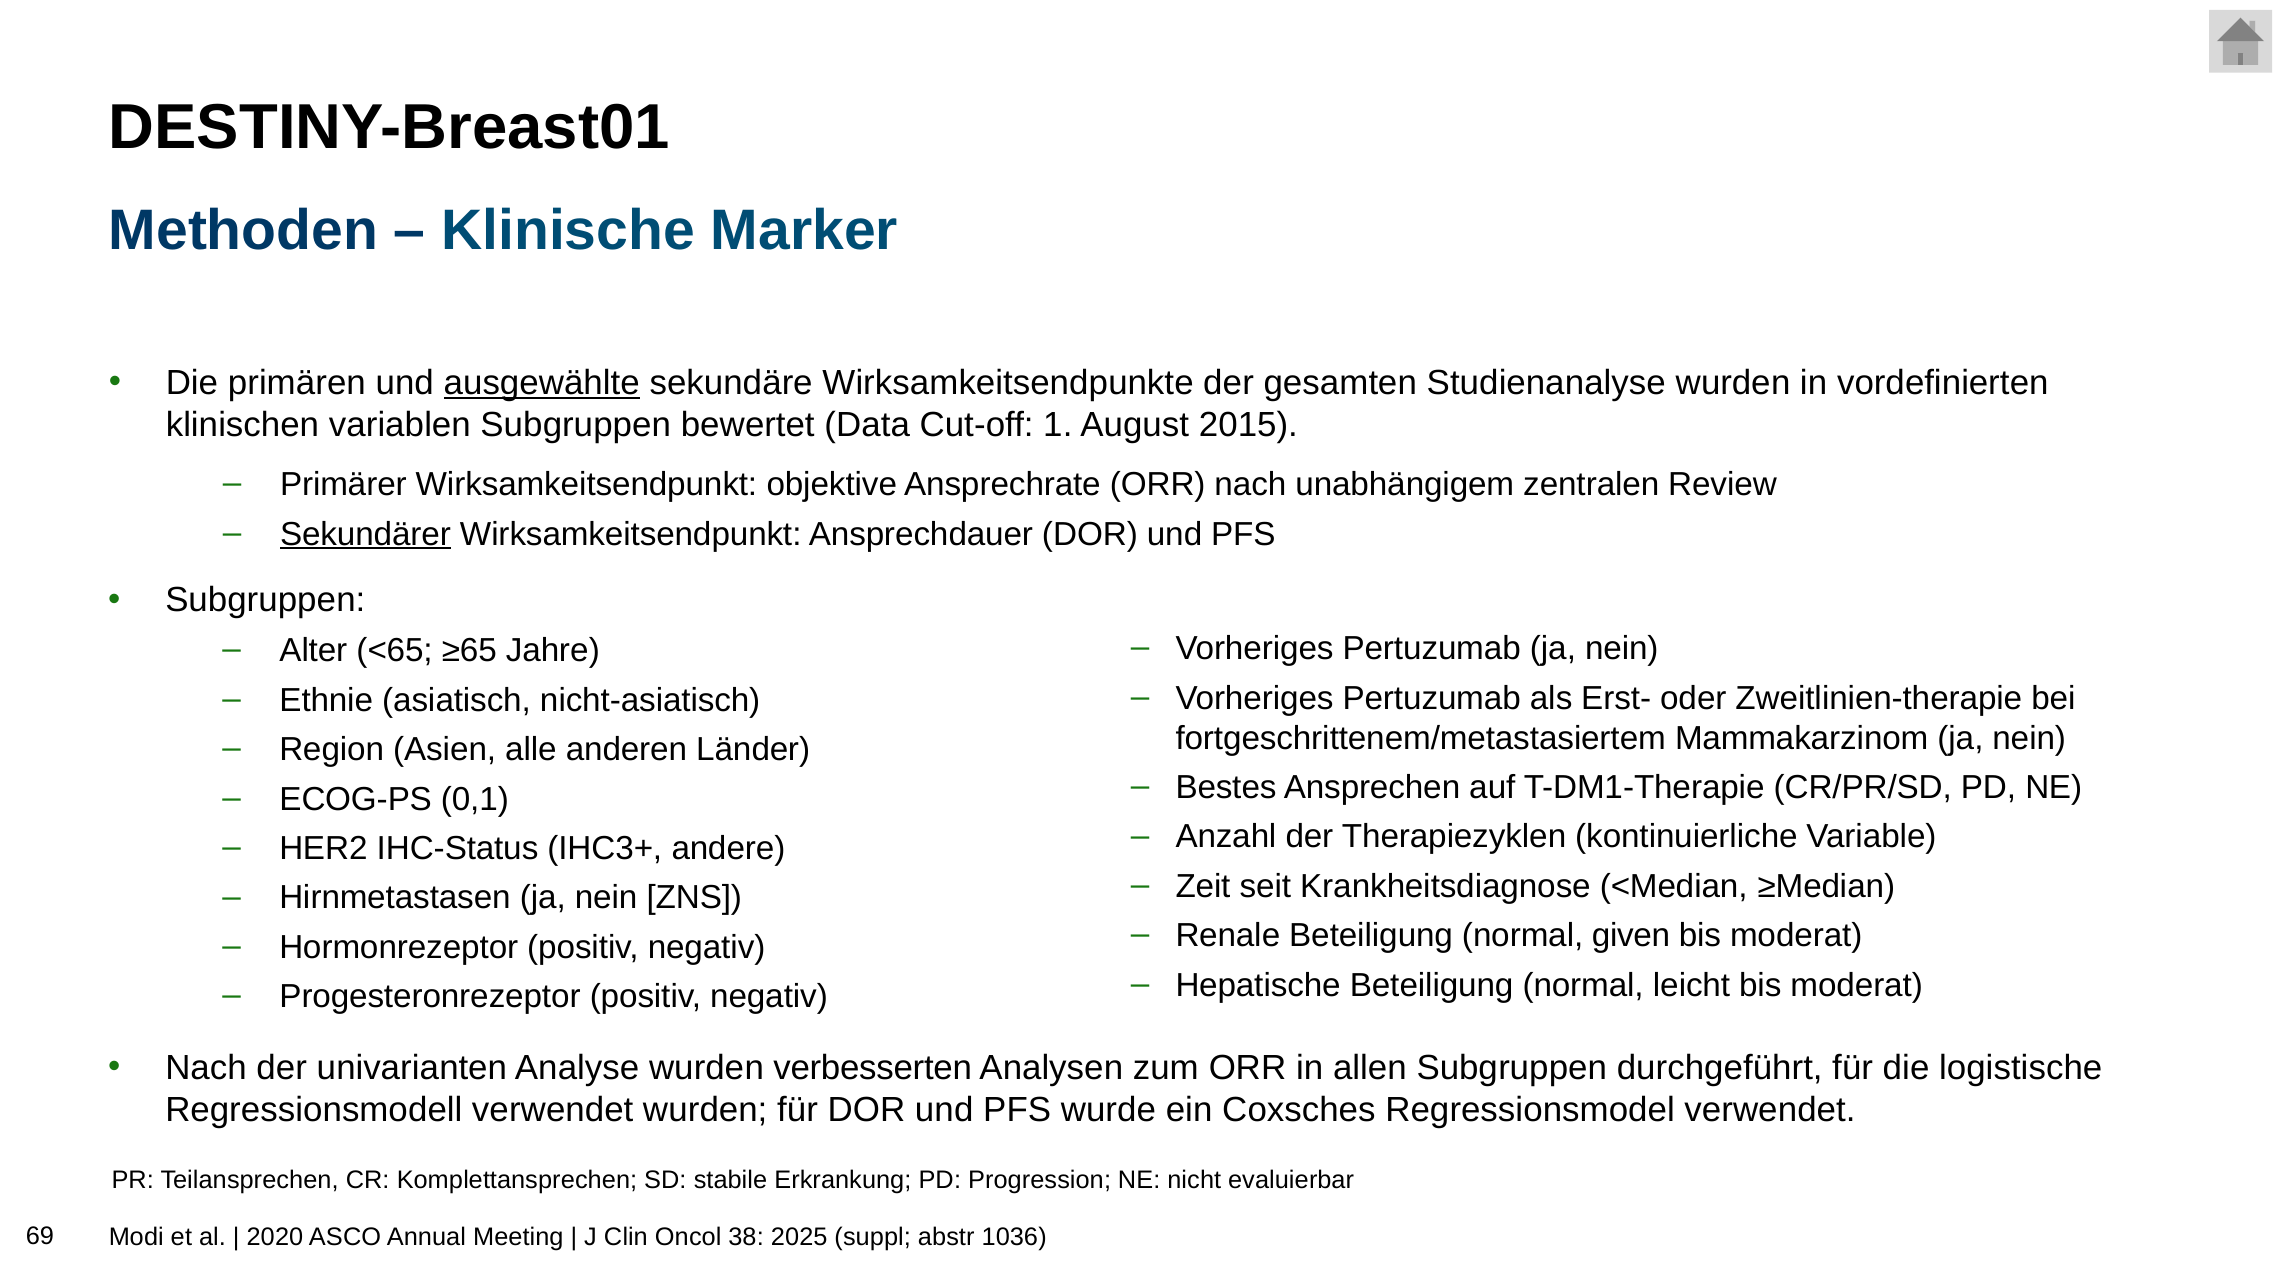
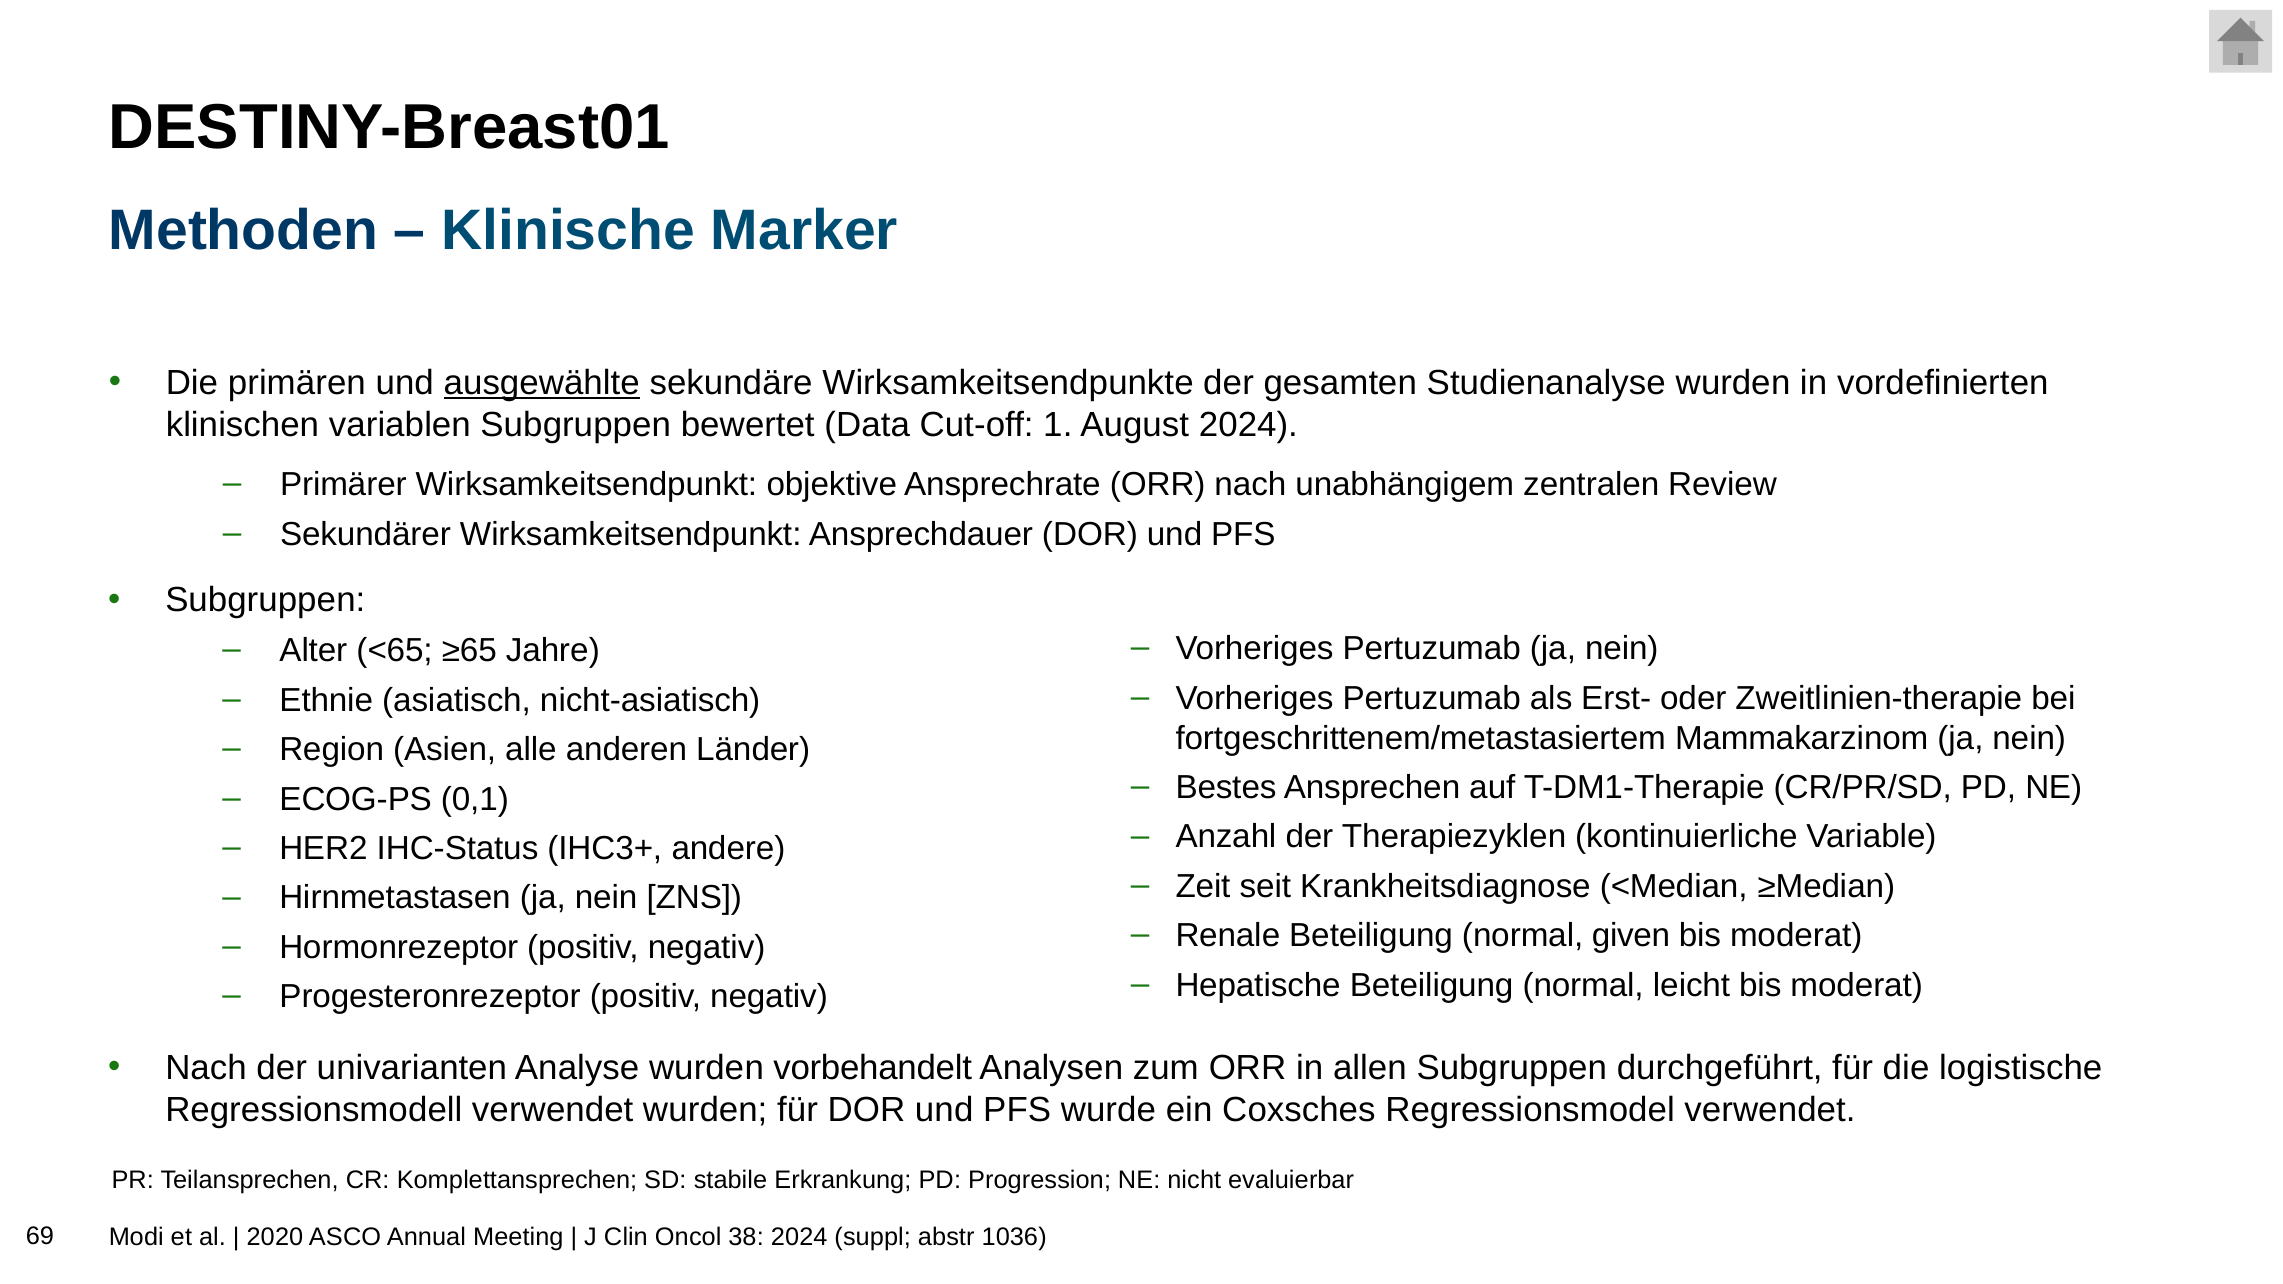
August 2015: 2015 -> 2024 (1248, 425)
Sekundärer underline: present -> none (365, 534)
verbesserten: verbesserten -> vorbehandelt (873, 1068)
38 2025: 2025 -> 2024 (799, 1238)
